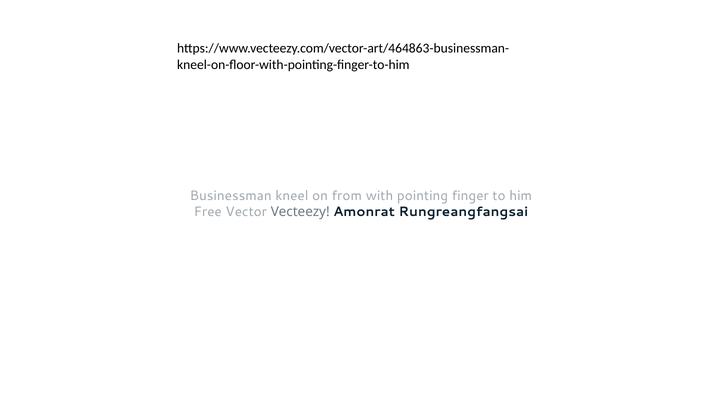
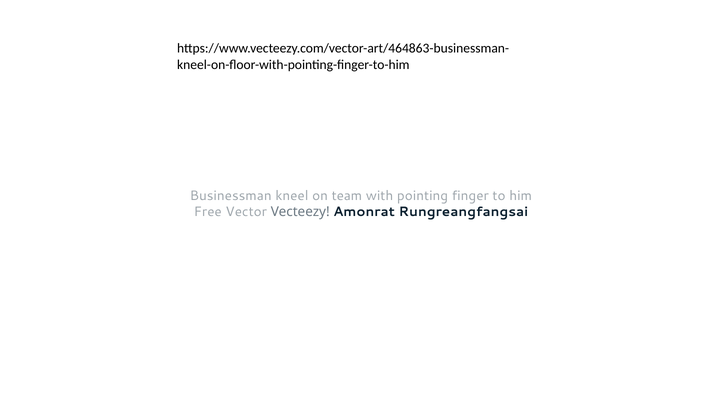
from: from -> team (347, 196)
